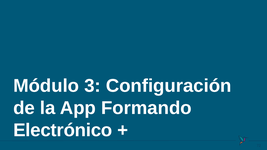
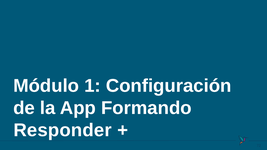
3: 3 -> 1 (92, 86)
Electrónico: Electrónico -> Responder (63, 130)
